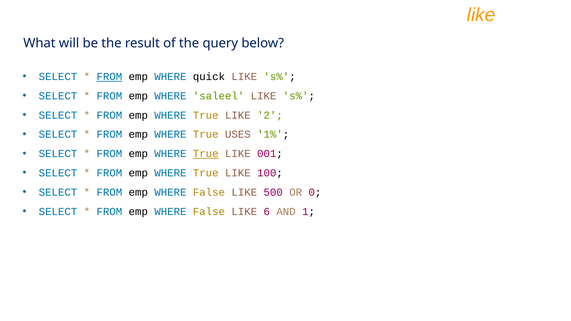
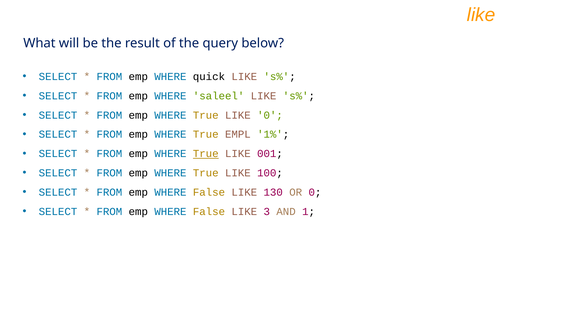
FROM underline: present -> none (109, 77)
LIKE 2: 2 -> 0 (270, 115)
USES: USES -> EMPL (238, 135)
500: 500 -> 130 (273, 192)
6: 6 -> 3 (267, 212)
